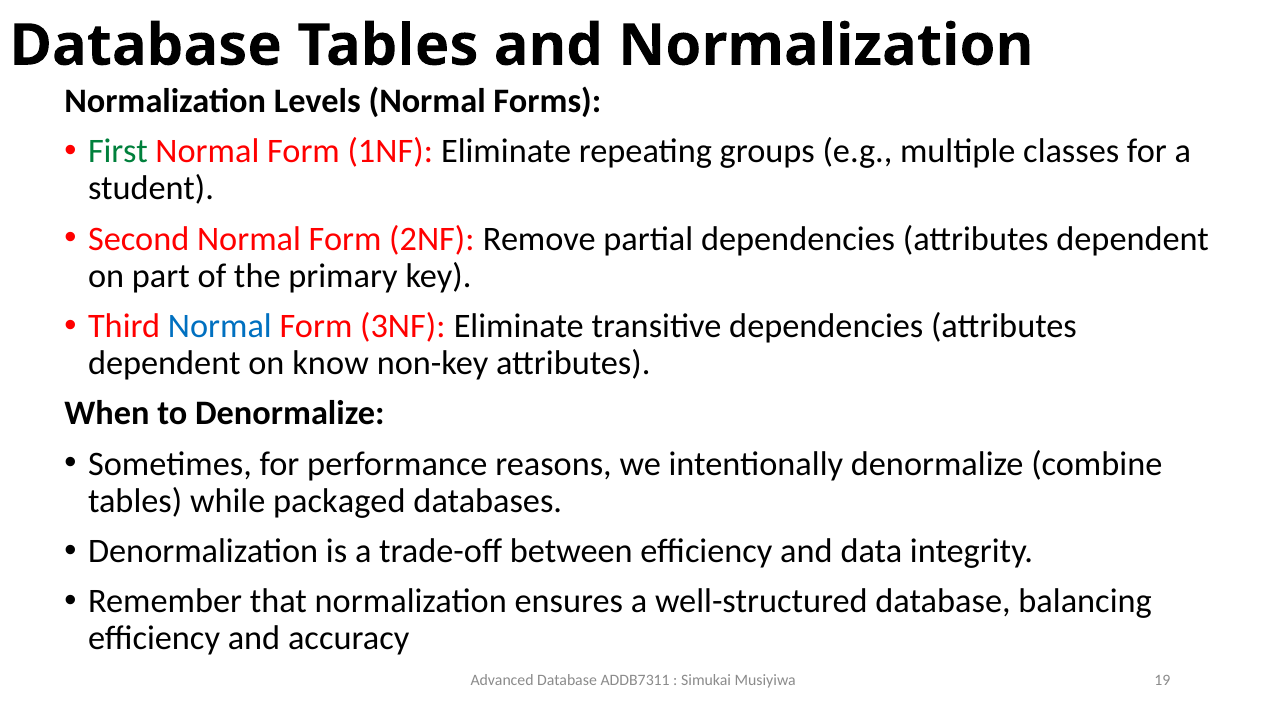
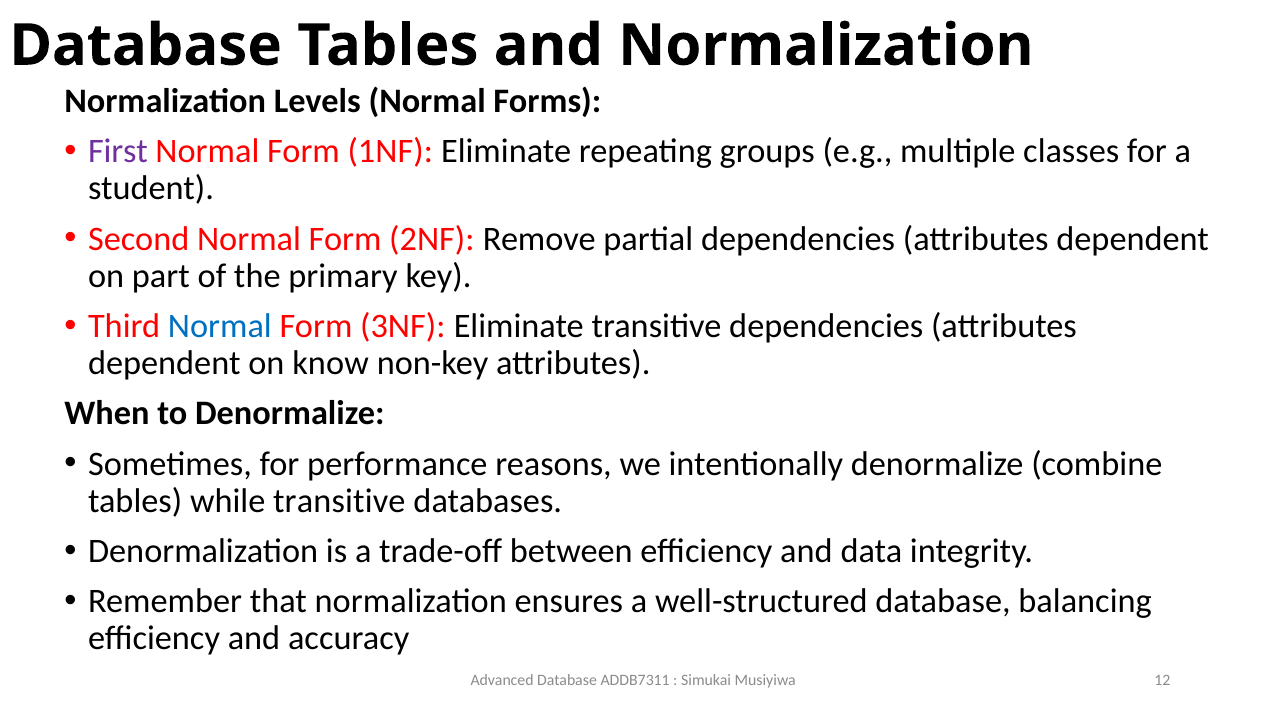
First colour: green -> purple (118, 151)
while packaged: packaged -> transitive (339, 501)
19: 19 -> 12 (1162, 680)
